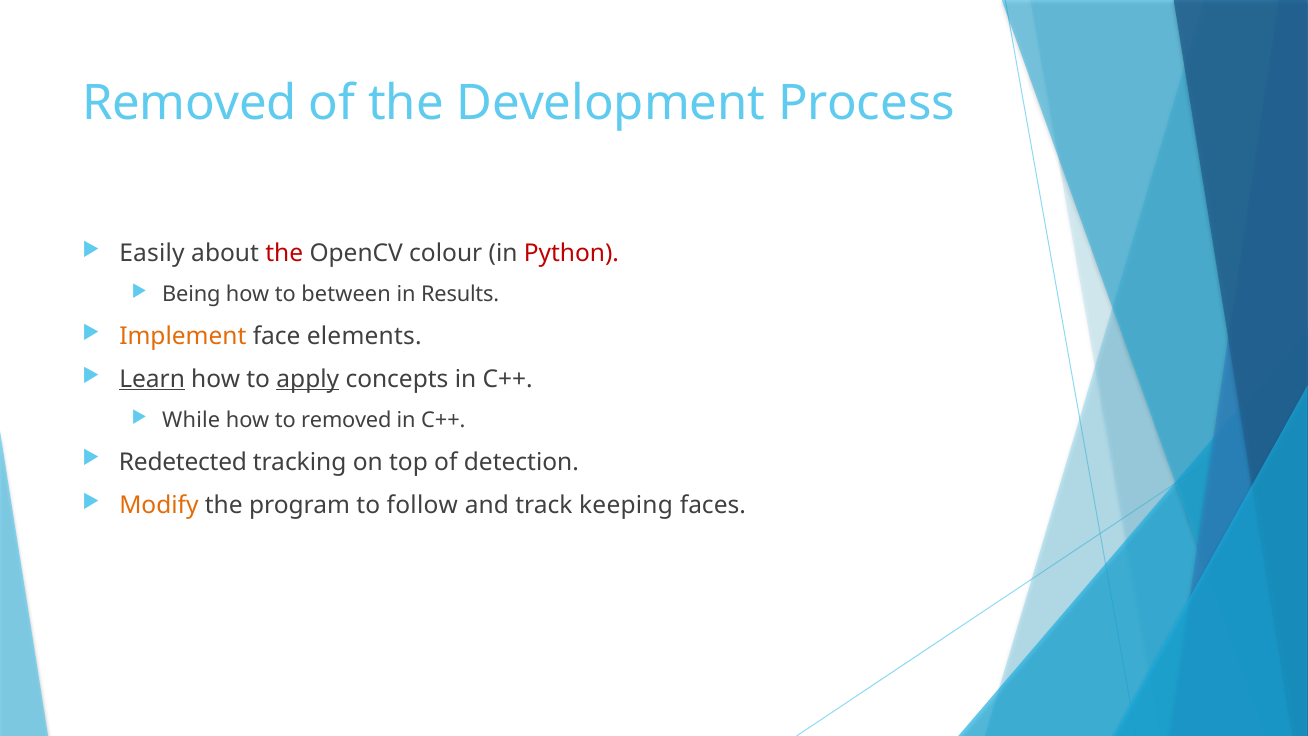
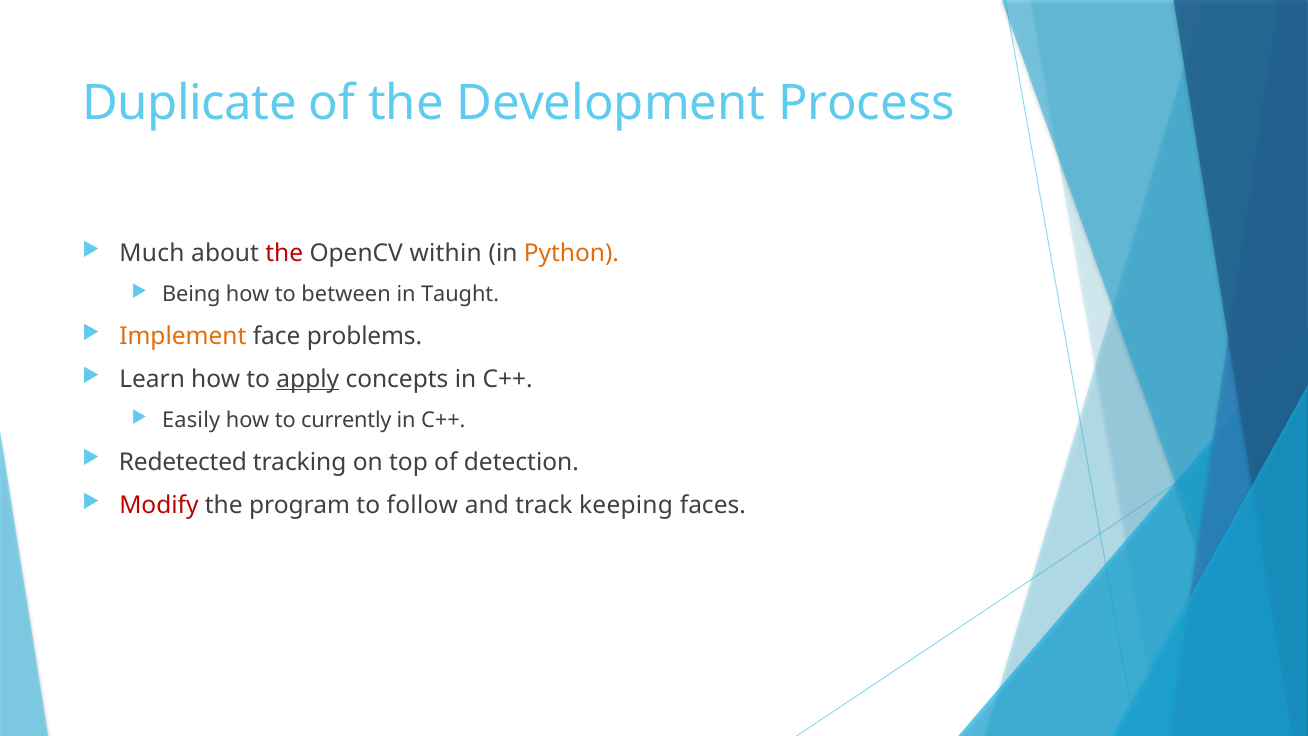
Removed: Removed -> Duplicate (190, 103)
Easily: Easily -> Much (152, 253)
colour: colour -> within (446, 253)
Python colour: red -> orange (571, 253)
Results: Results -> Taught (460, 294)
elements: elements -> problems (364, 336)
Learn underline: present -> none (152, 379)
While: While -> Easily (191, 420)
to removed: removed -> currently (346, 420)
Modify colour: orange -> red (159, 505)
